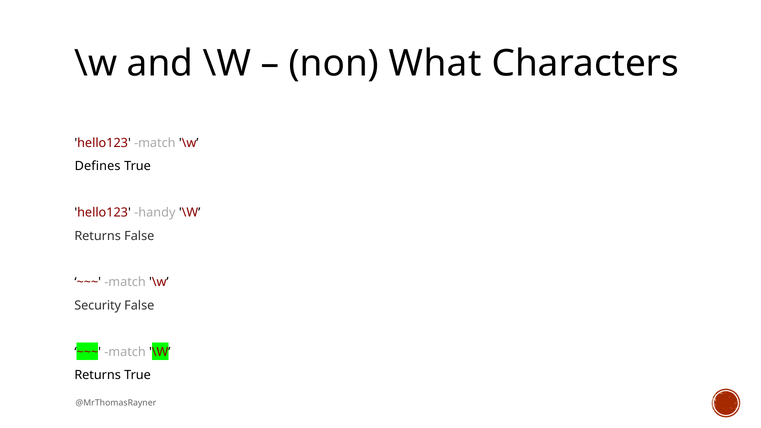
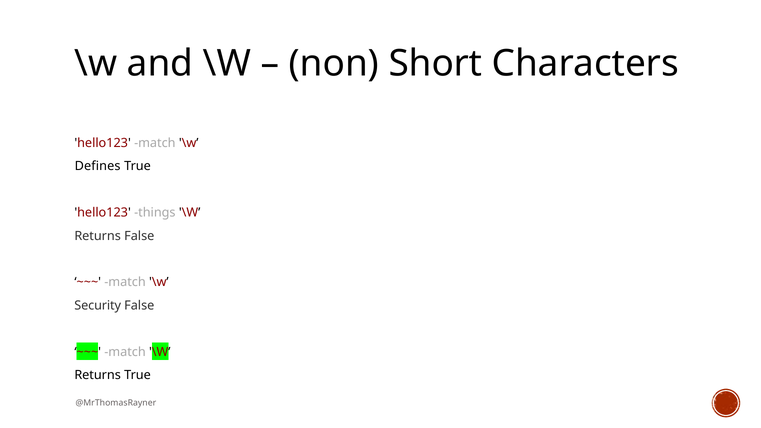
What: What -> Short (435, 63)
handy: handy -> things (155, 213)
